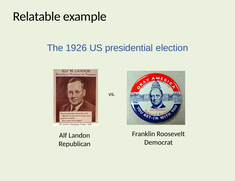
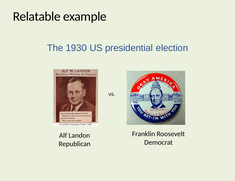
1926: 1926 -> 1930 (76, 48)
